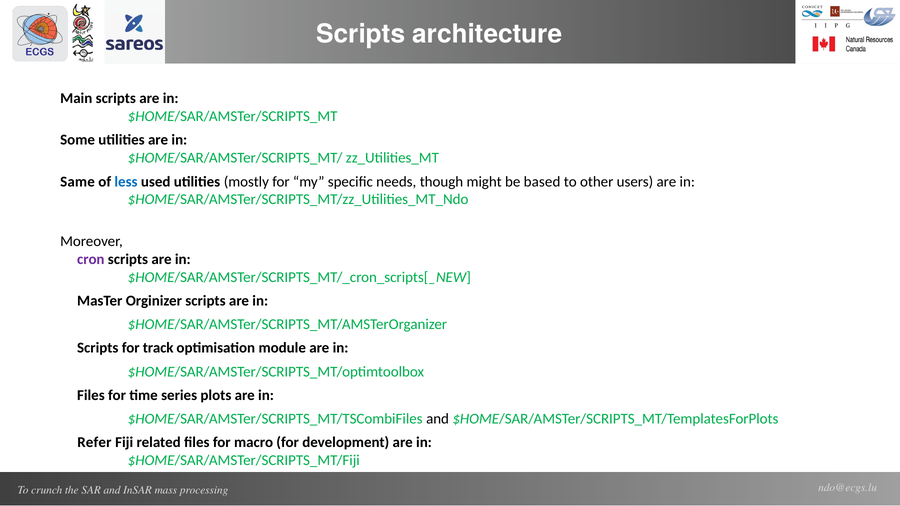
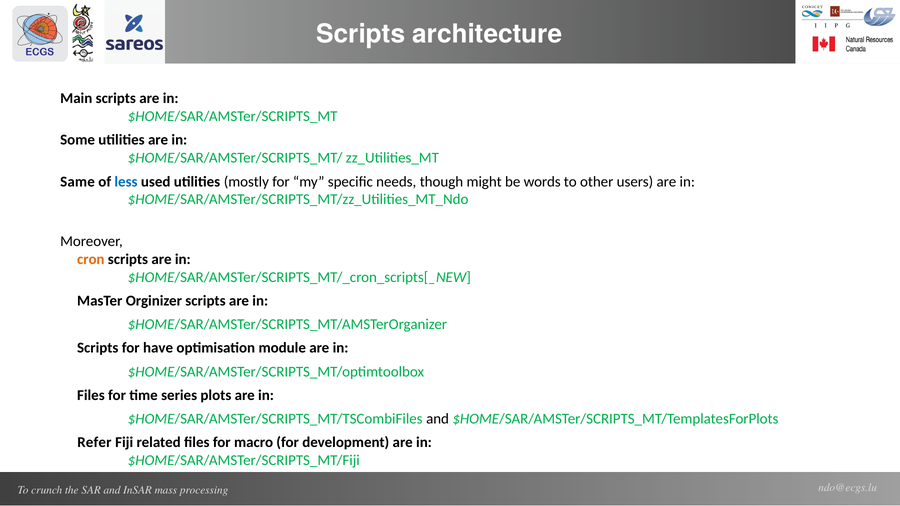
based: based -> words (542, 182)
cron colour: purple -> orange (91, 259)
track: track -> have (158, 348)
